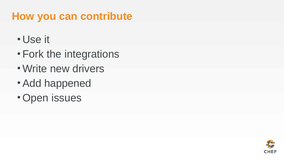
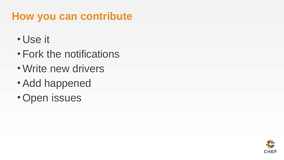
integrations: integrations -> notifications (92, 54)
